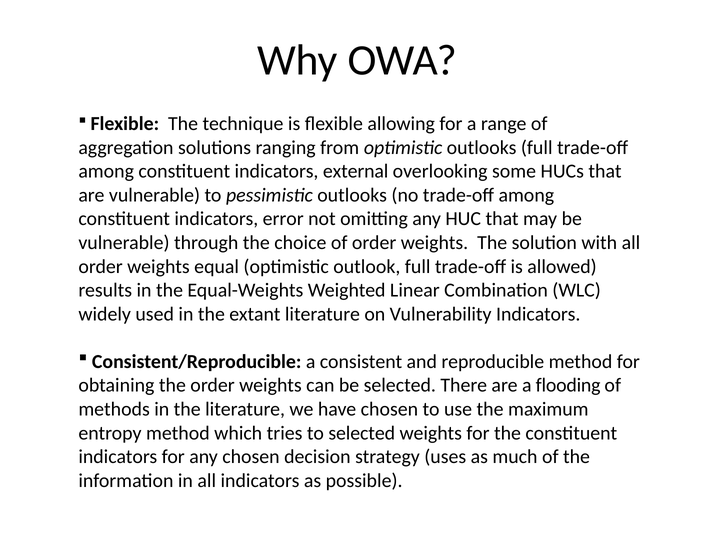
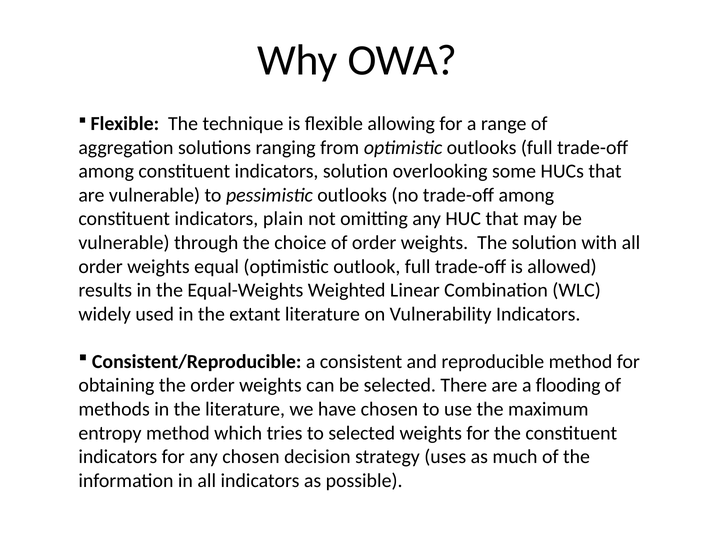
indicators external: external -> solution (356, 172)
error: error -> plain (283, 219)
